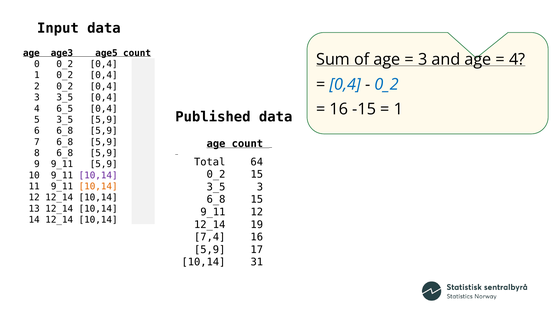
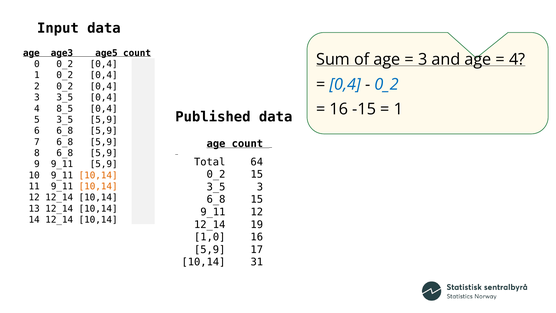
6_5: 6_5 -> 8_5 (65, 109)
10,14 colour: purple -> orange (98, 175)
7,4: 7,4 -> 1,0 (210, 237)
